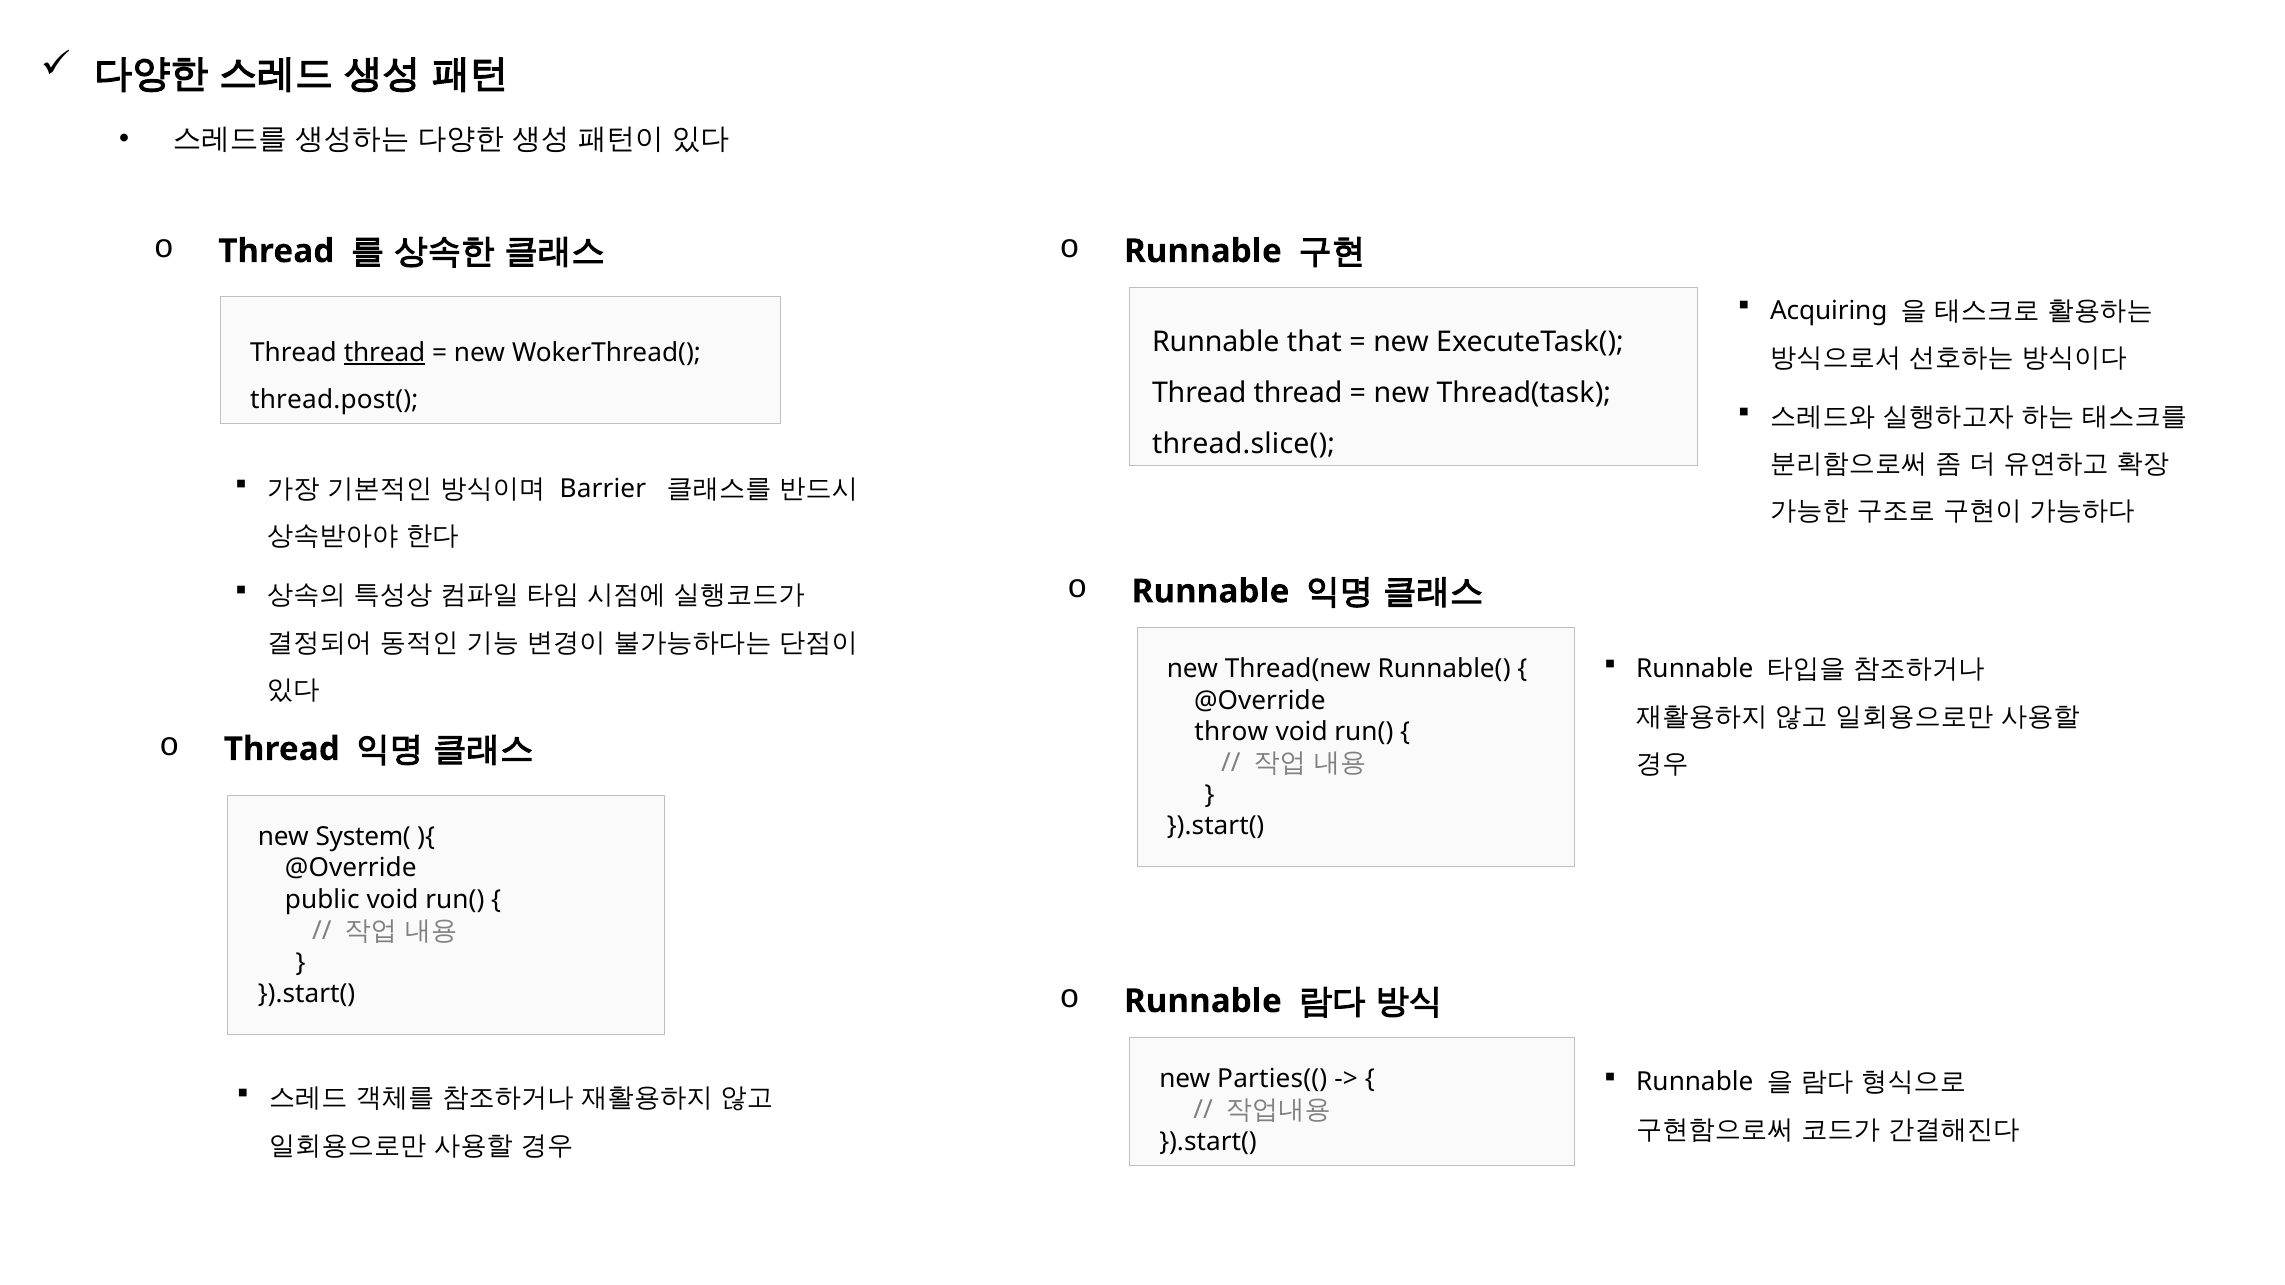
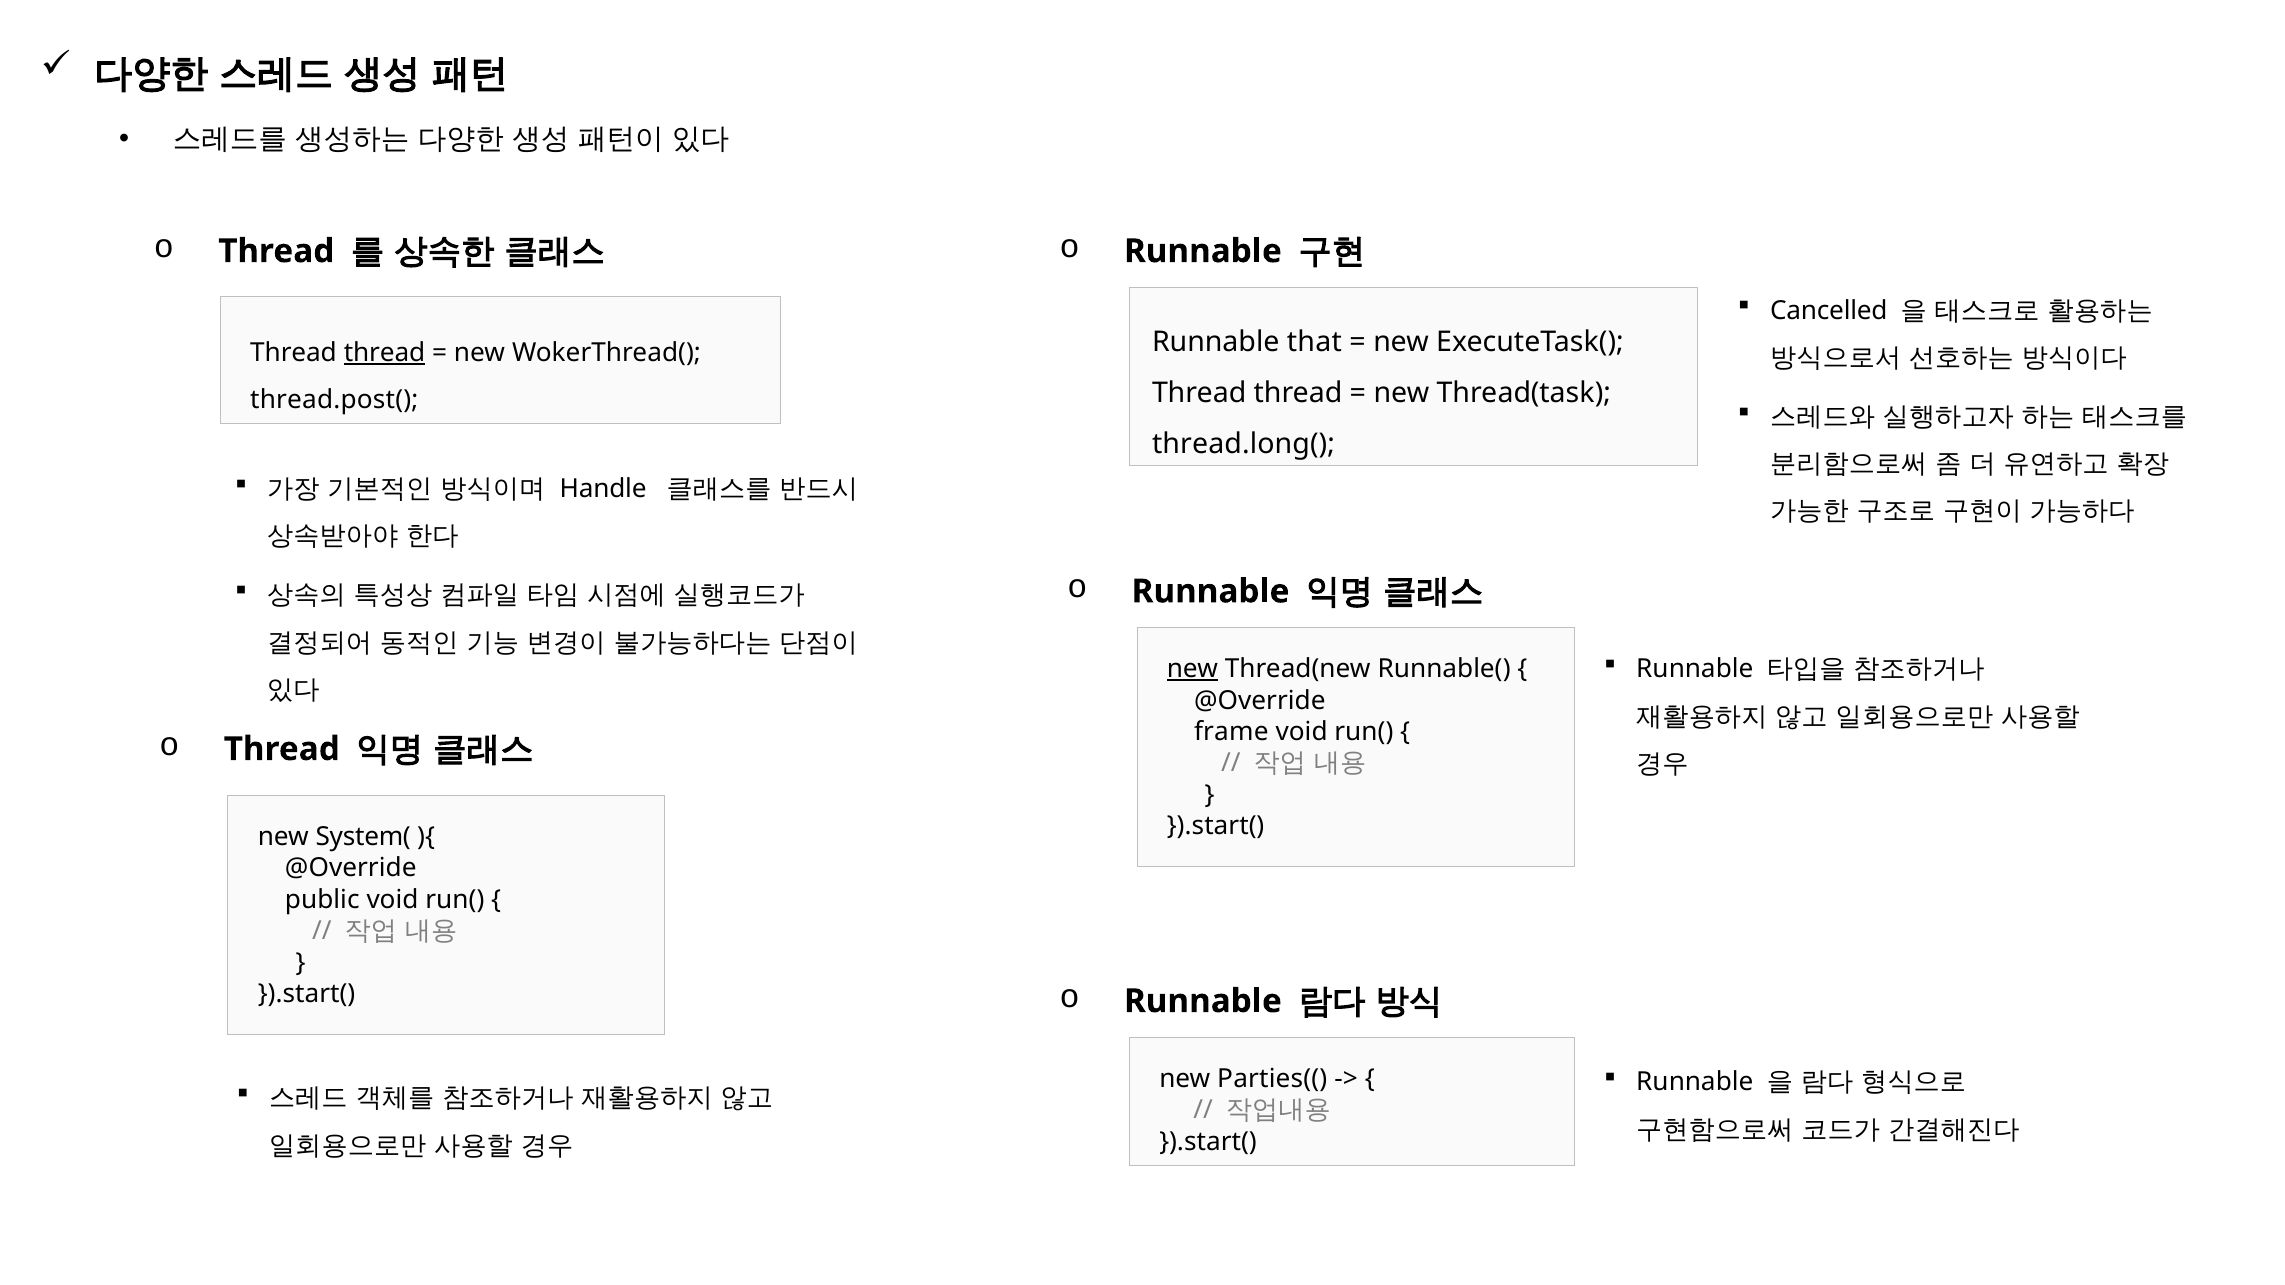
Acquiring: Acquiring -> Cancelled (1829, 310)
thread.slice(: thread.slice( -> thread.long( (1244, 445)
Barrier: Barrier -> Handle (603, 489)
new underline: none -> present (1192, 669)
throw: throw -> frame (1231, 732)
